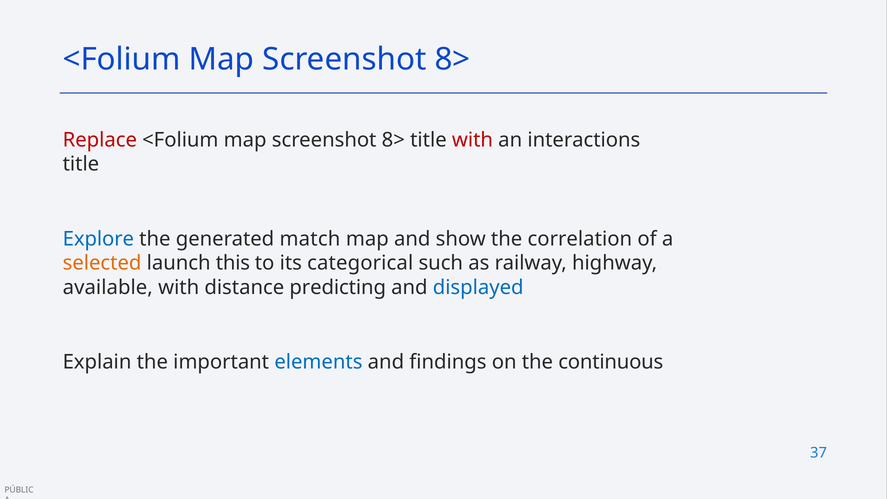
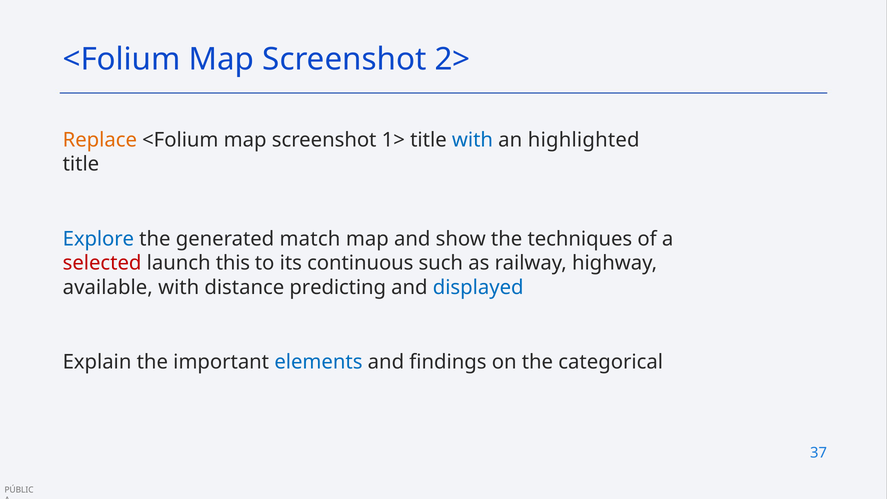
8>: 8> -> 2> (452, 59)
Replace colour: red -> orange (100, 140)
8>: 8> -> 1> (393, 140)
with colour: red -> blue (472, 140)
interactions: interactions -> highlighted (584, 140)
correlation: correlation -> techniques (580, 239)
selected colour: orange -> red (102, 263)
categorical: categorical -> continuous (360, 263)
continuous: continuous -> categorical (611, 362)
